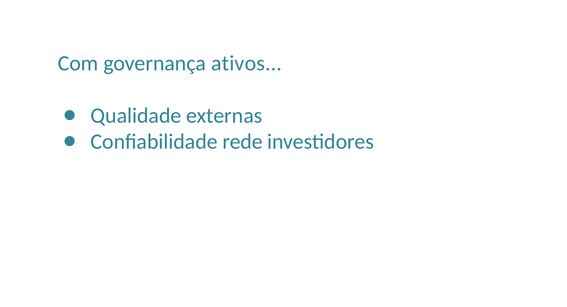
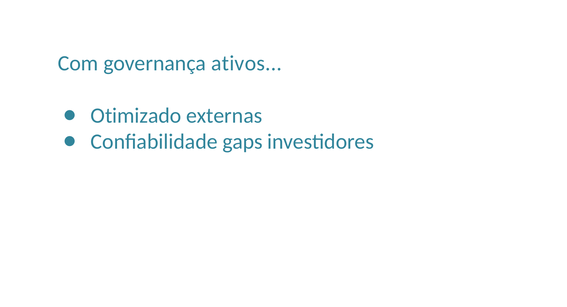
Qualidade: Qualidade -> Otimizado (136, 116)
rede: rede -> gaps (243, 142)
